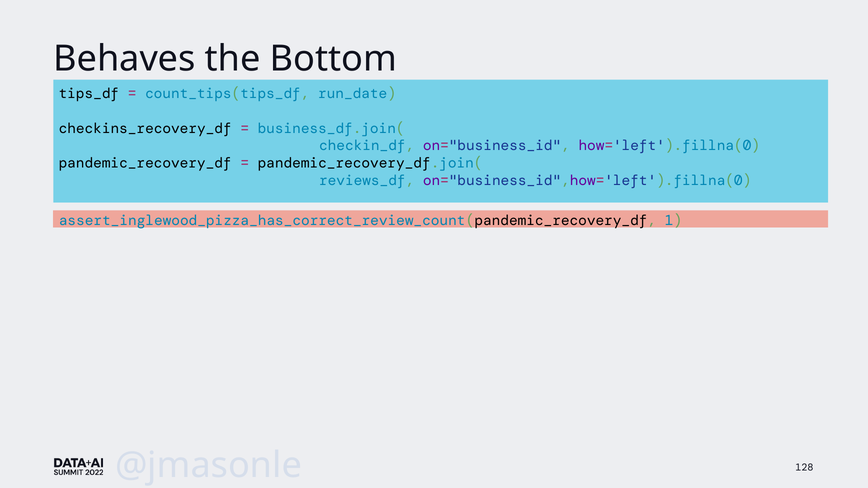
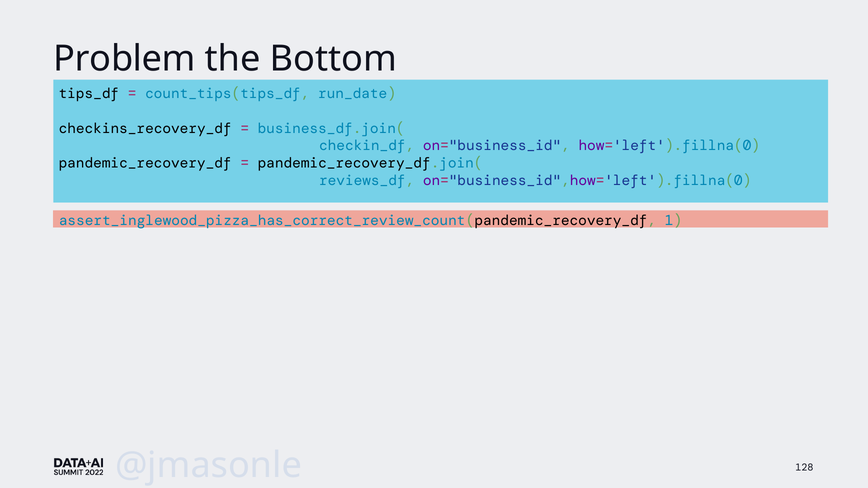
Behaves: Behaves -> Problem (125, 59)
